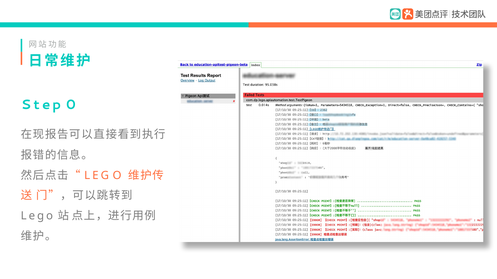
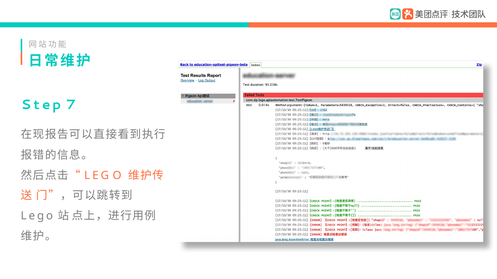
0: 0 -> 7 (71, 105)
